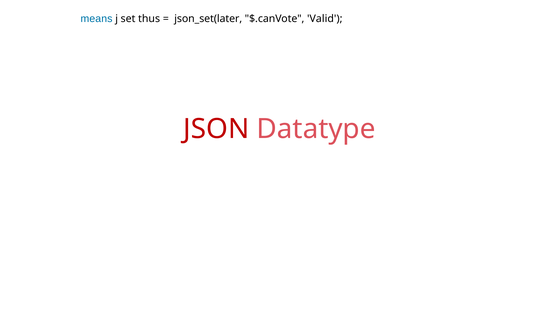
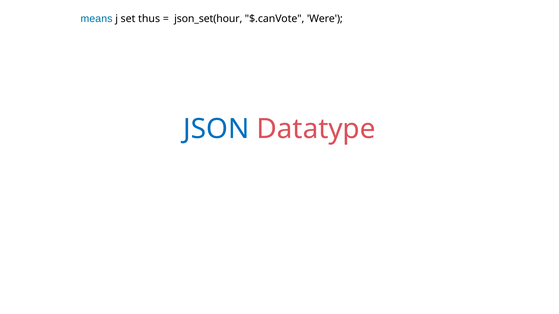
json_set(later: json_set(later -> json_set(hour (208, 19)
Valid: Valid -> Were (325, 19)
JSON colour: red -> blue (216, 129)
